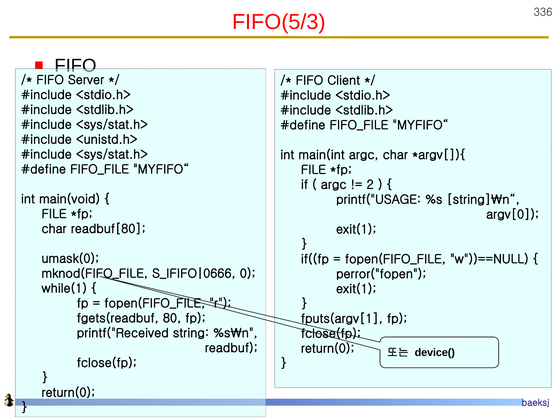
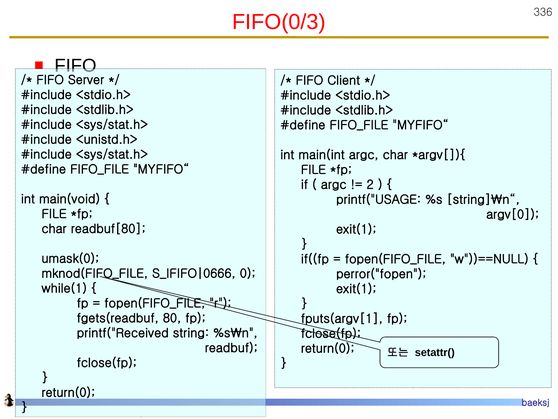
FIFO(5/3: FIFO(5/3 -> FIFO(0/3 (279, 22)
device(: device( -> setattr( (435, 352)
